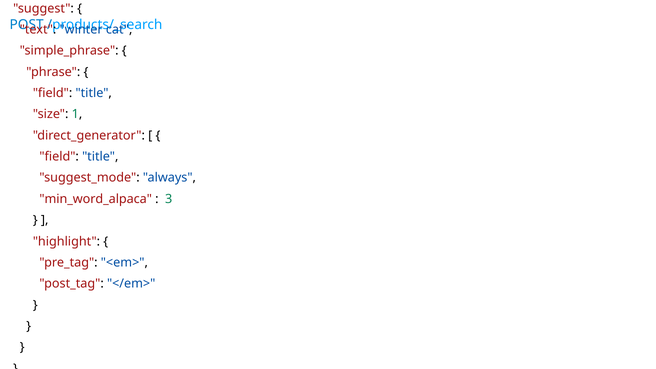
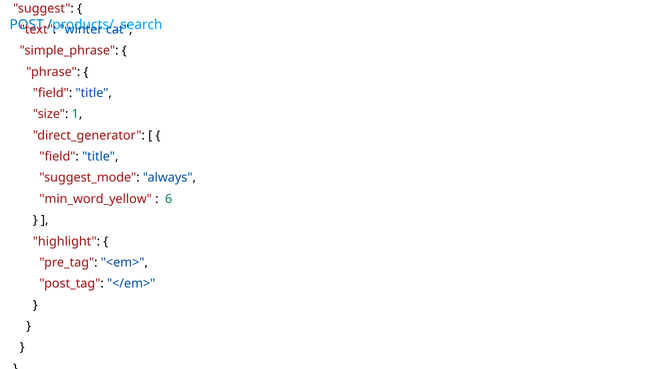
min_word_alpaca: min_word_alpaca -> min_word_yellow (96, 199)
3: 3 -> 6 (169, 199)
